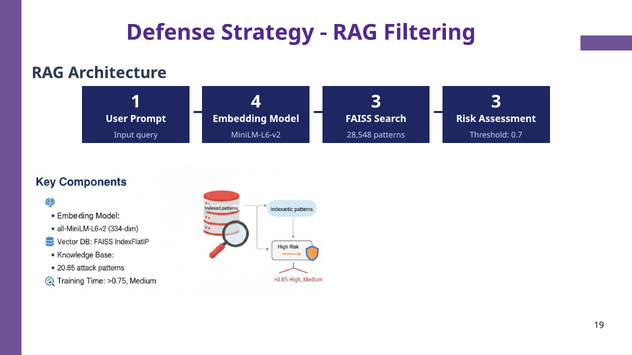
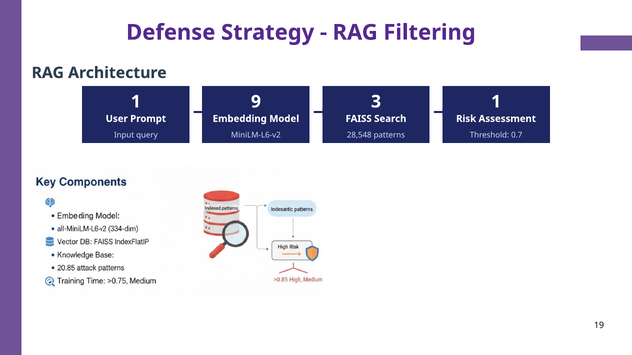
4: 4 -> 9 (256, 102)
3: 3 -> 1 (496, 102)
